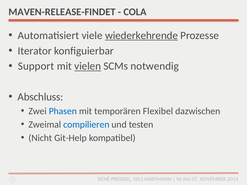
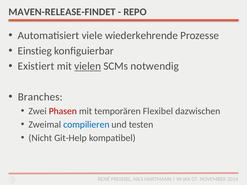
COLA: COLA -> REPO (135, 12)
wiederkehrende underline: present -> none (141, 35)
Iterator: Iterator -> Einstieg (35, 51)
Support: Support -> Existiert (36, 66)
Abschluss: Abschluss -> Branches (40, 97)
Phasen colour: blue -> red (63, 111)
